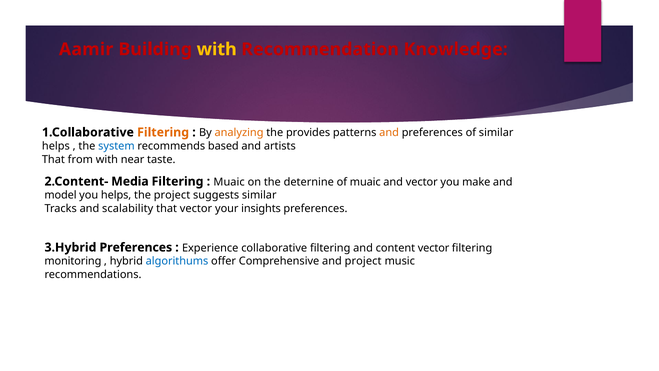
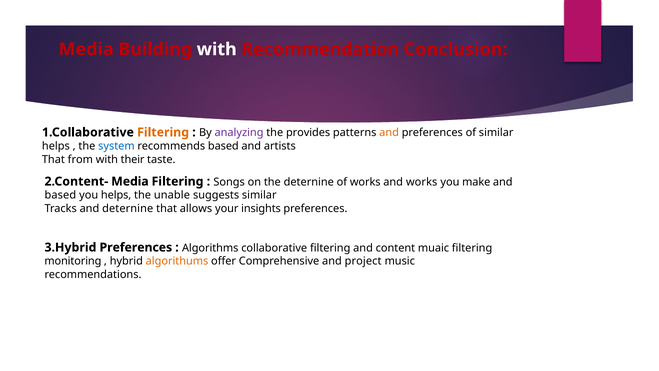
Aamir: Aamir -> Media (86, 49)
with colour: yellow -> white (217, 49)
Knowledge: Knowledge -> Conclusion (456, 49)
analyzing colour: orange -> purple (239, 133)
near: near -> their (133, 159)
Muaic: Muaic -> Songs (229, 182)
of muaic: muaic -> works (365, 182)
and vector: vector -> works (422, 182)
model: model -> based (60, 195)
the project: project -> unable (172, 195)
and scalability: scalability -> deternine (128, 208)
that vector: vector -> allows (196, 208)
Experience: Experience -> Algorithms (210, 248)
content vector: vector -> muaic (434, 248)
algorithums colour: blue -> orange (177, 261)
